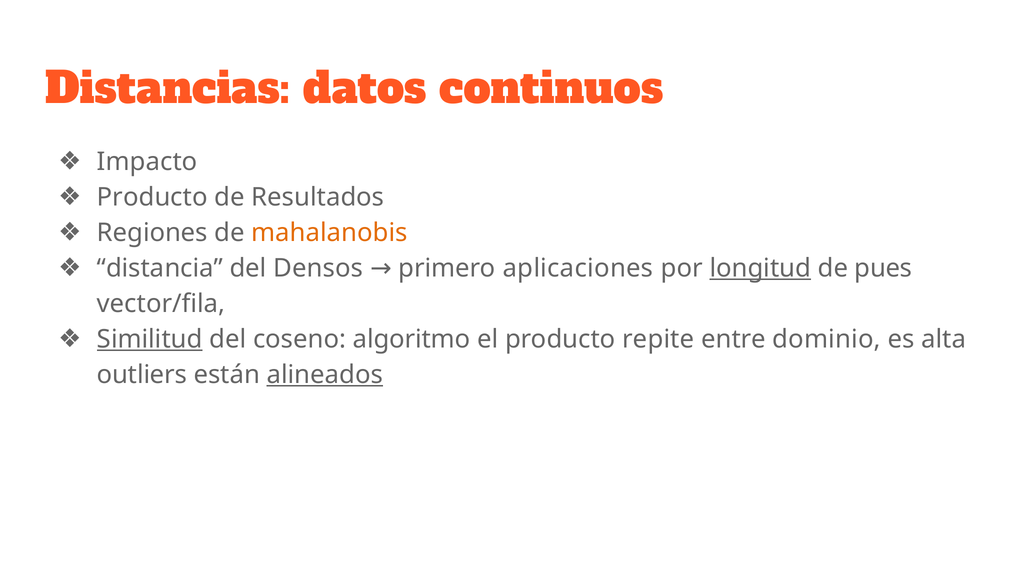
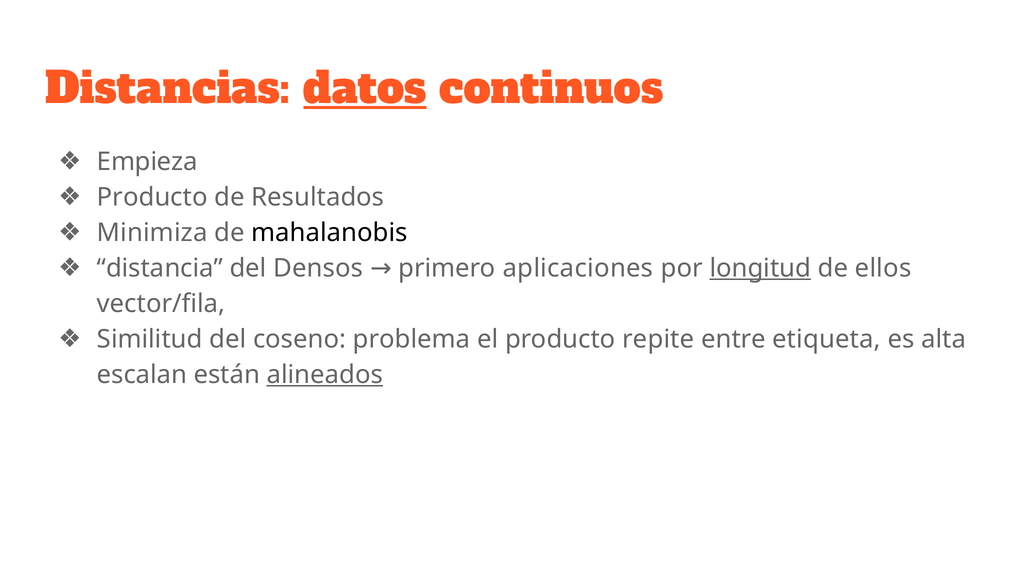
datos underline: none -> present (365, 89)
Impacto: Impacto -> Empieza (147, 162)
Regiones: Regiones -> Minimiza (152, 233)
mahalanobis colour: orange -> black (330, 233)
pues: pues -> ellos (883, 269)
Similitud underline: present -> none (150, 340)
algoritmo: algoritmo -> problema (412, 340)
dominio: dominio -> etiqueta (827, 340)
outliers: outliers -> escalan (142, 375)
